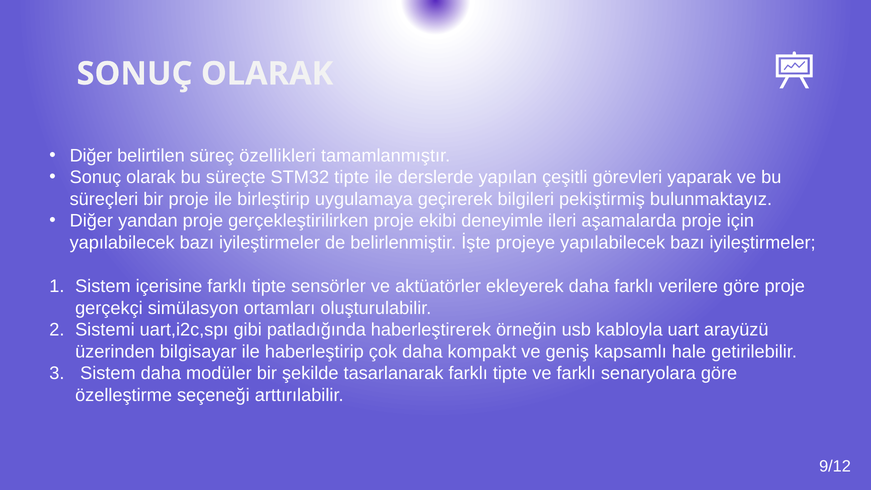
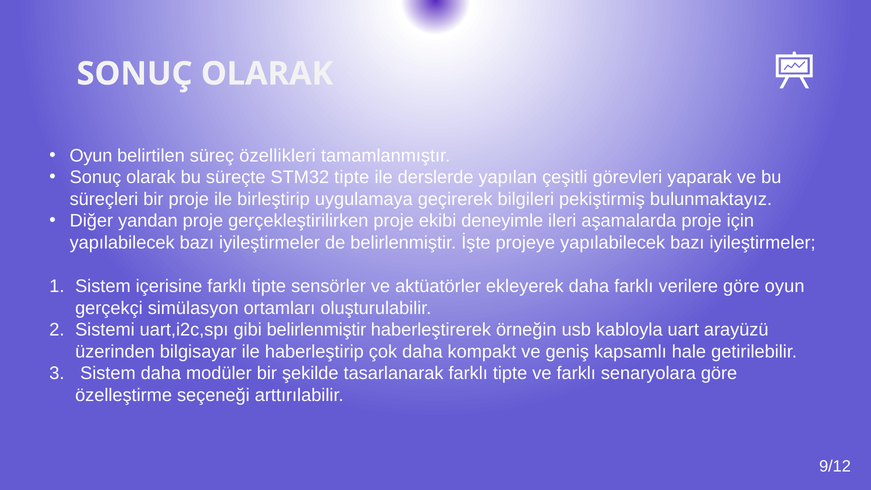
Diğer: Diğer -> Oyun (91, 156)
göre proje: proje -> oyun (785, 286)
gibi patladığında: patladığında -> belirlenmiştir (316, 330)
